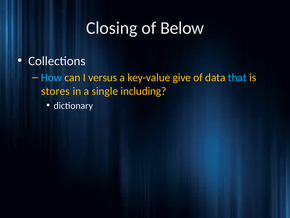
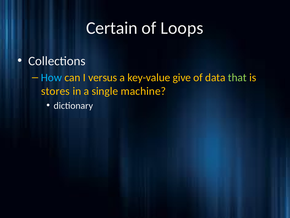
Closing: Closing -> Certain (112, 28)
Below: Below -> Loops (182, 28)
that colour: light blue -> light green (237, 77)
including: including -> machine (143, 91)
